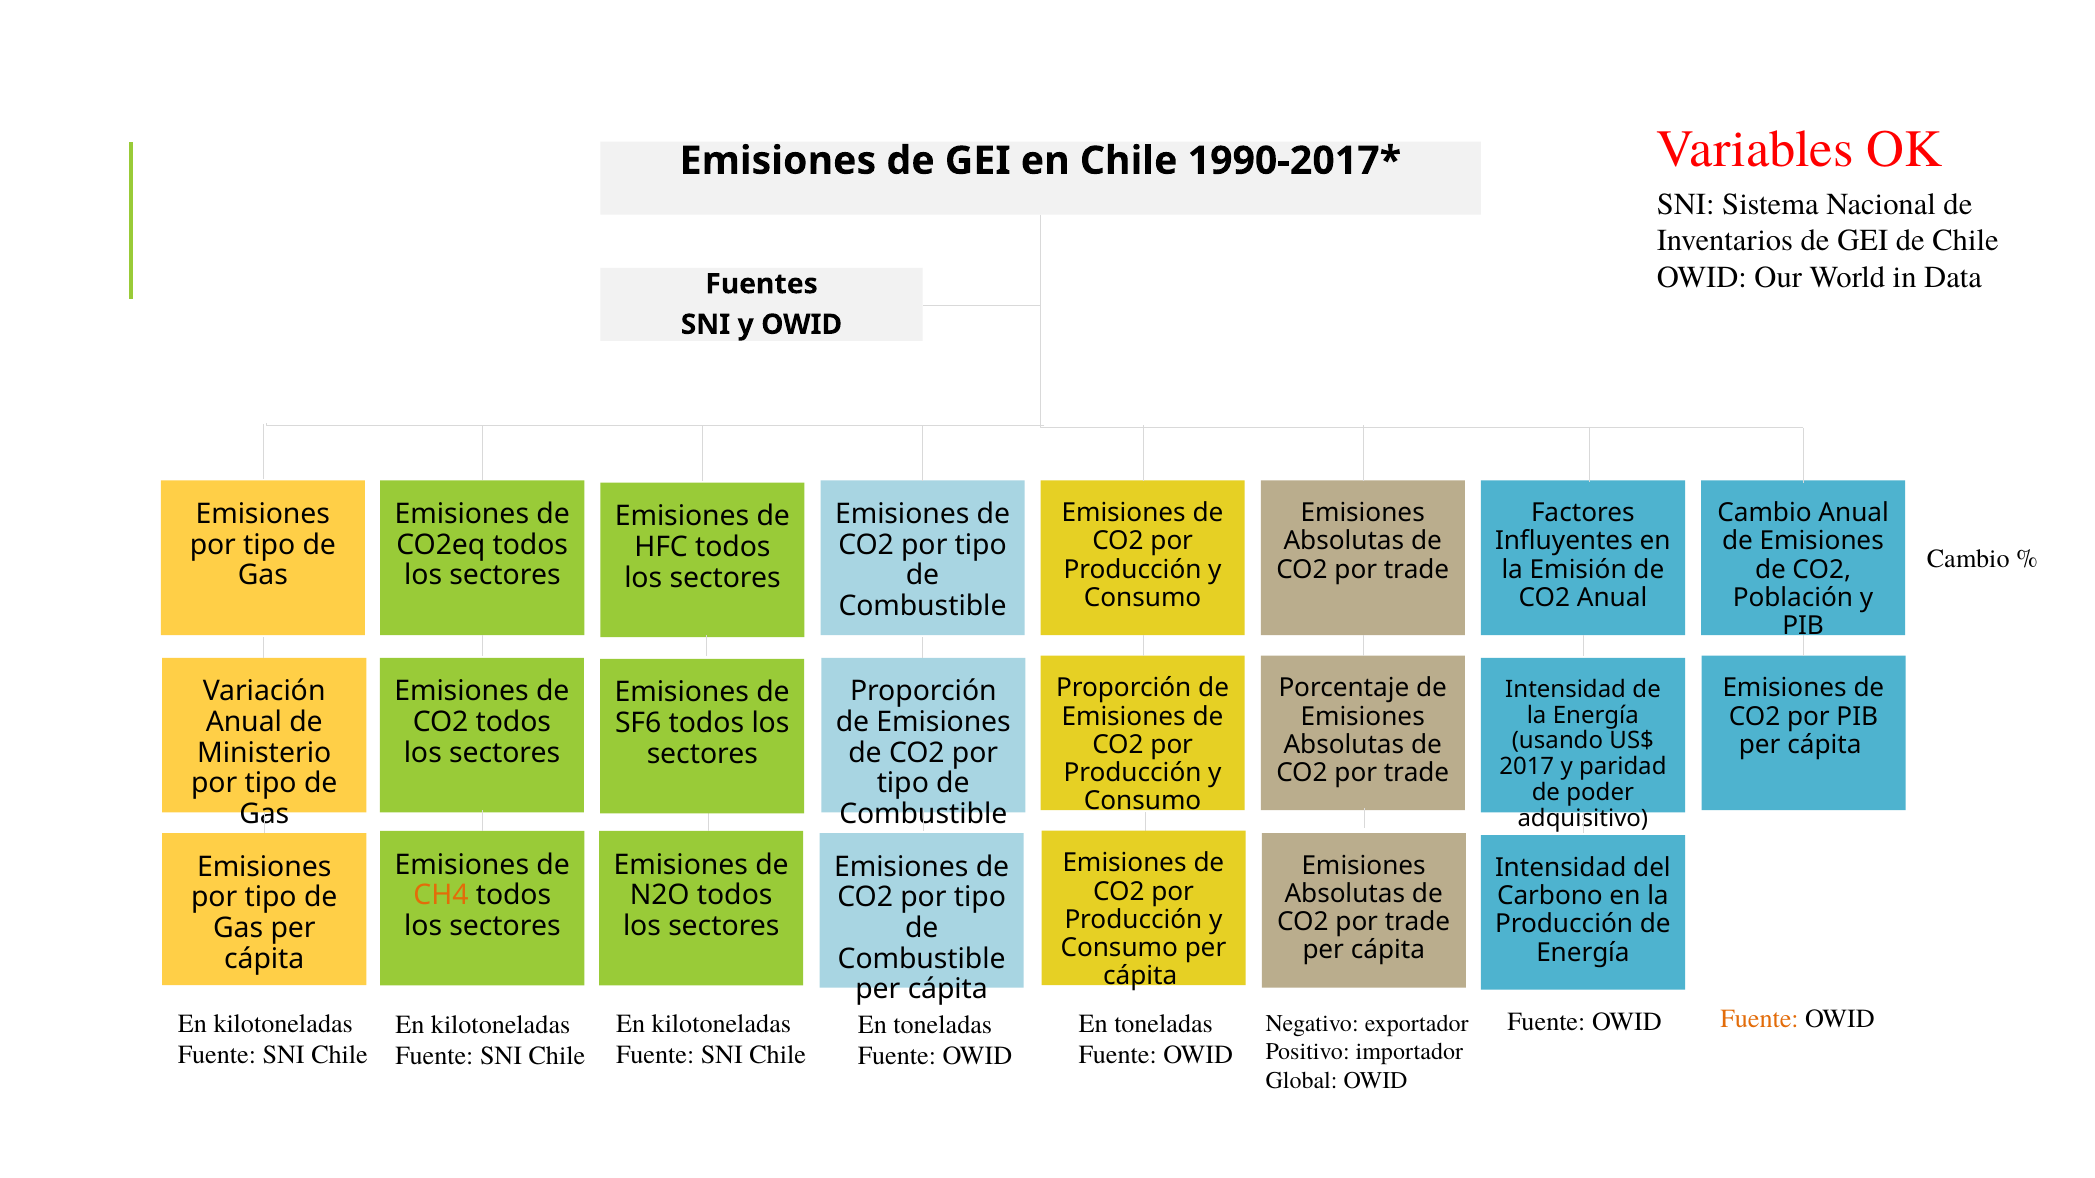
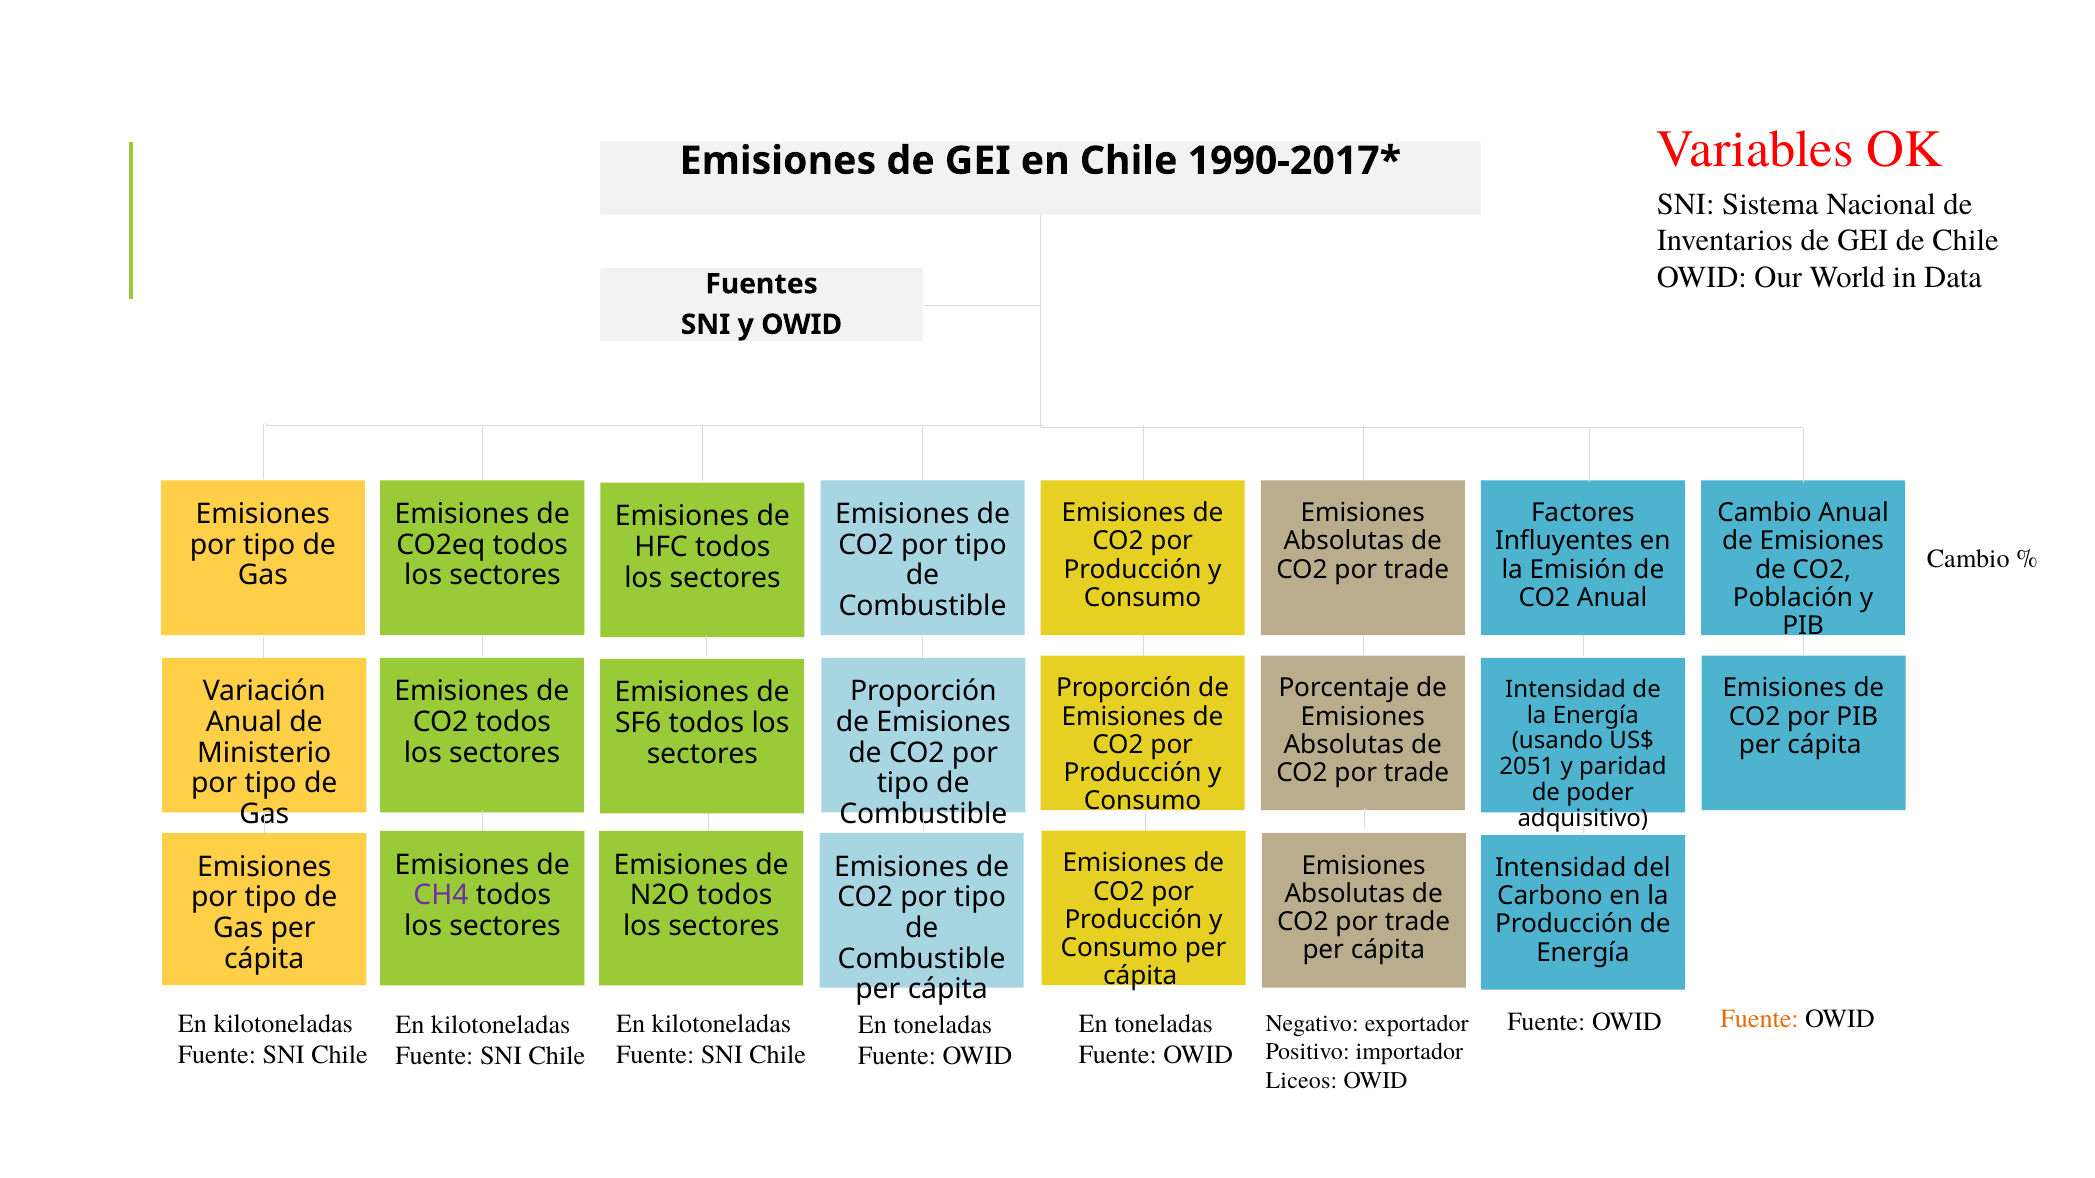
2017: 2017 -> 2051 (1527, 767)
CH4 colour: orange -> purple (441, 896)
Global: Global -> Liceos (1301, 1081)
